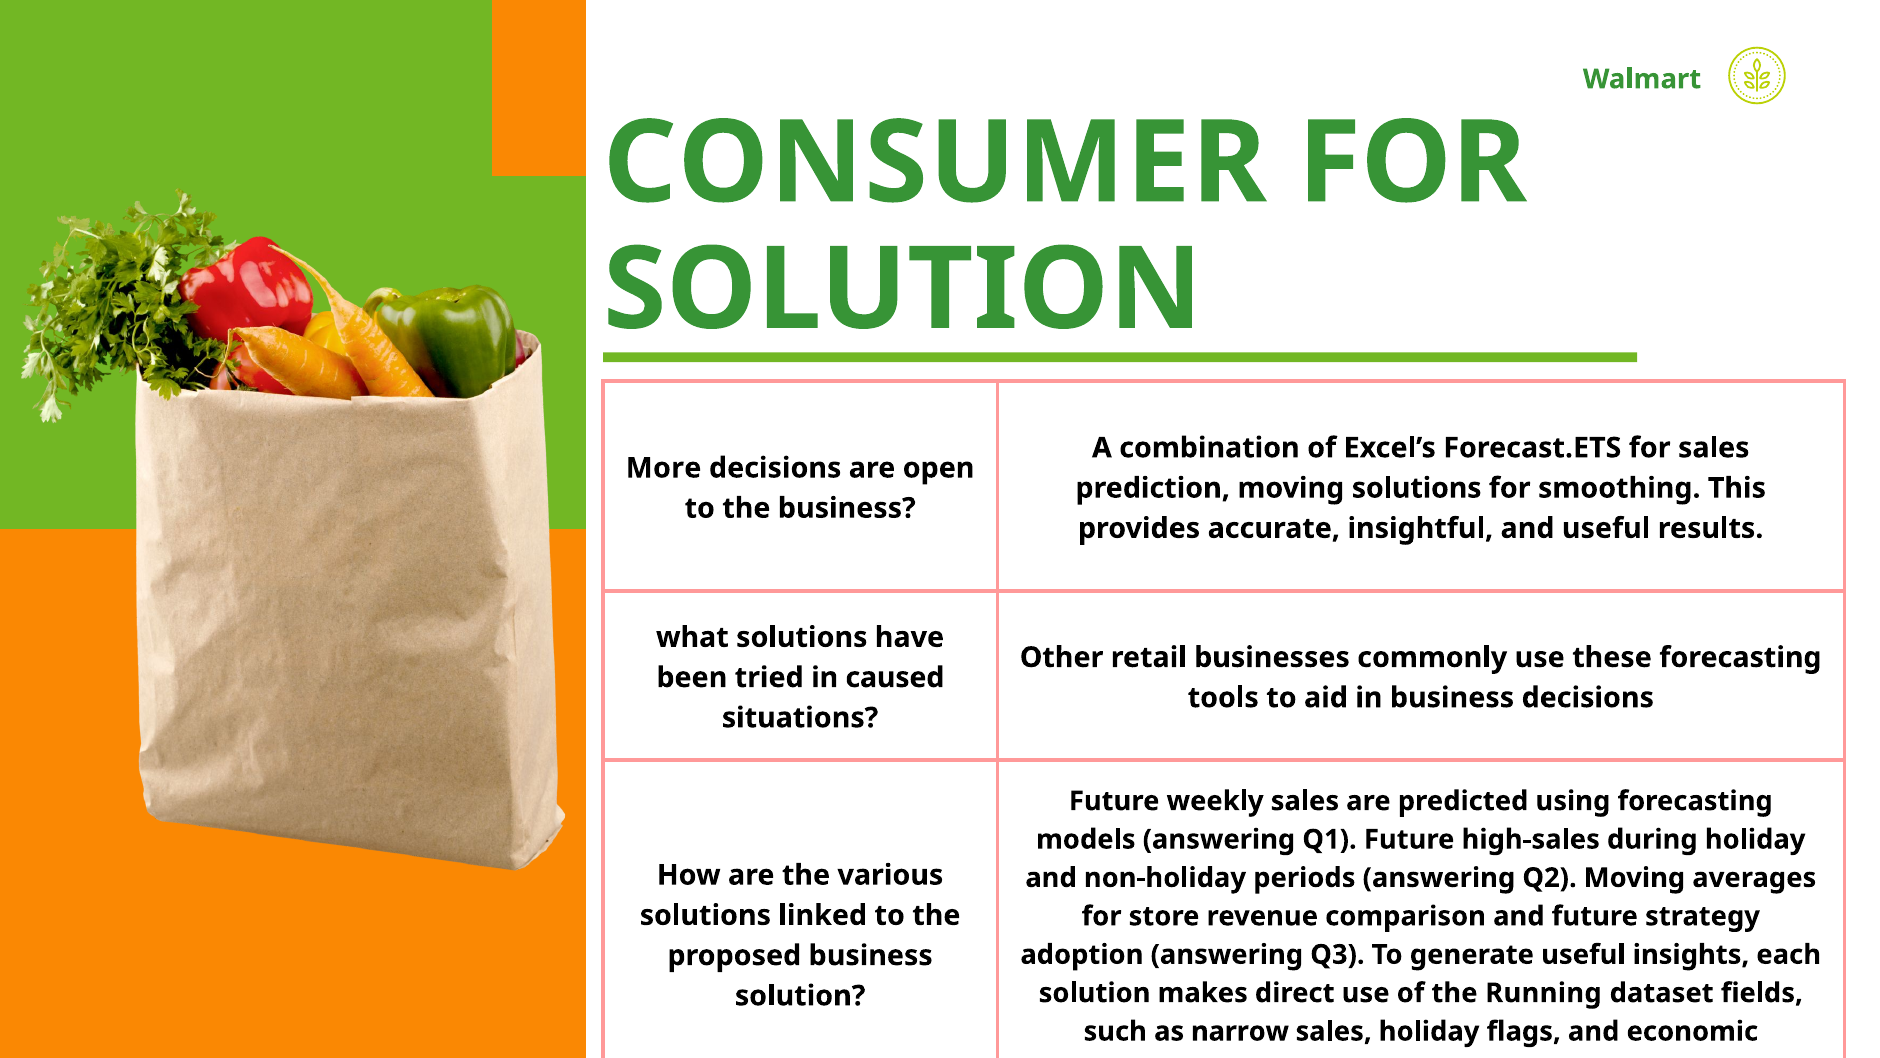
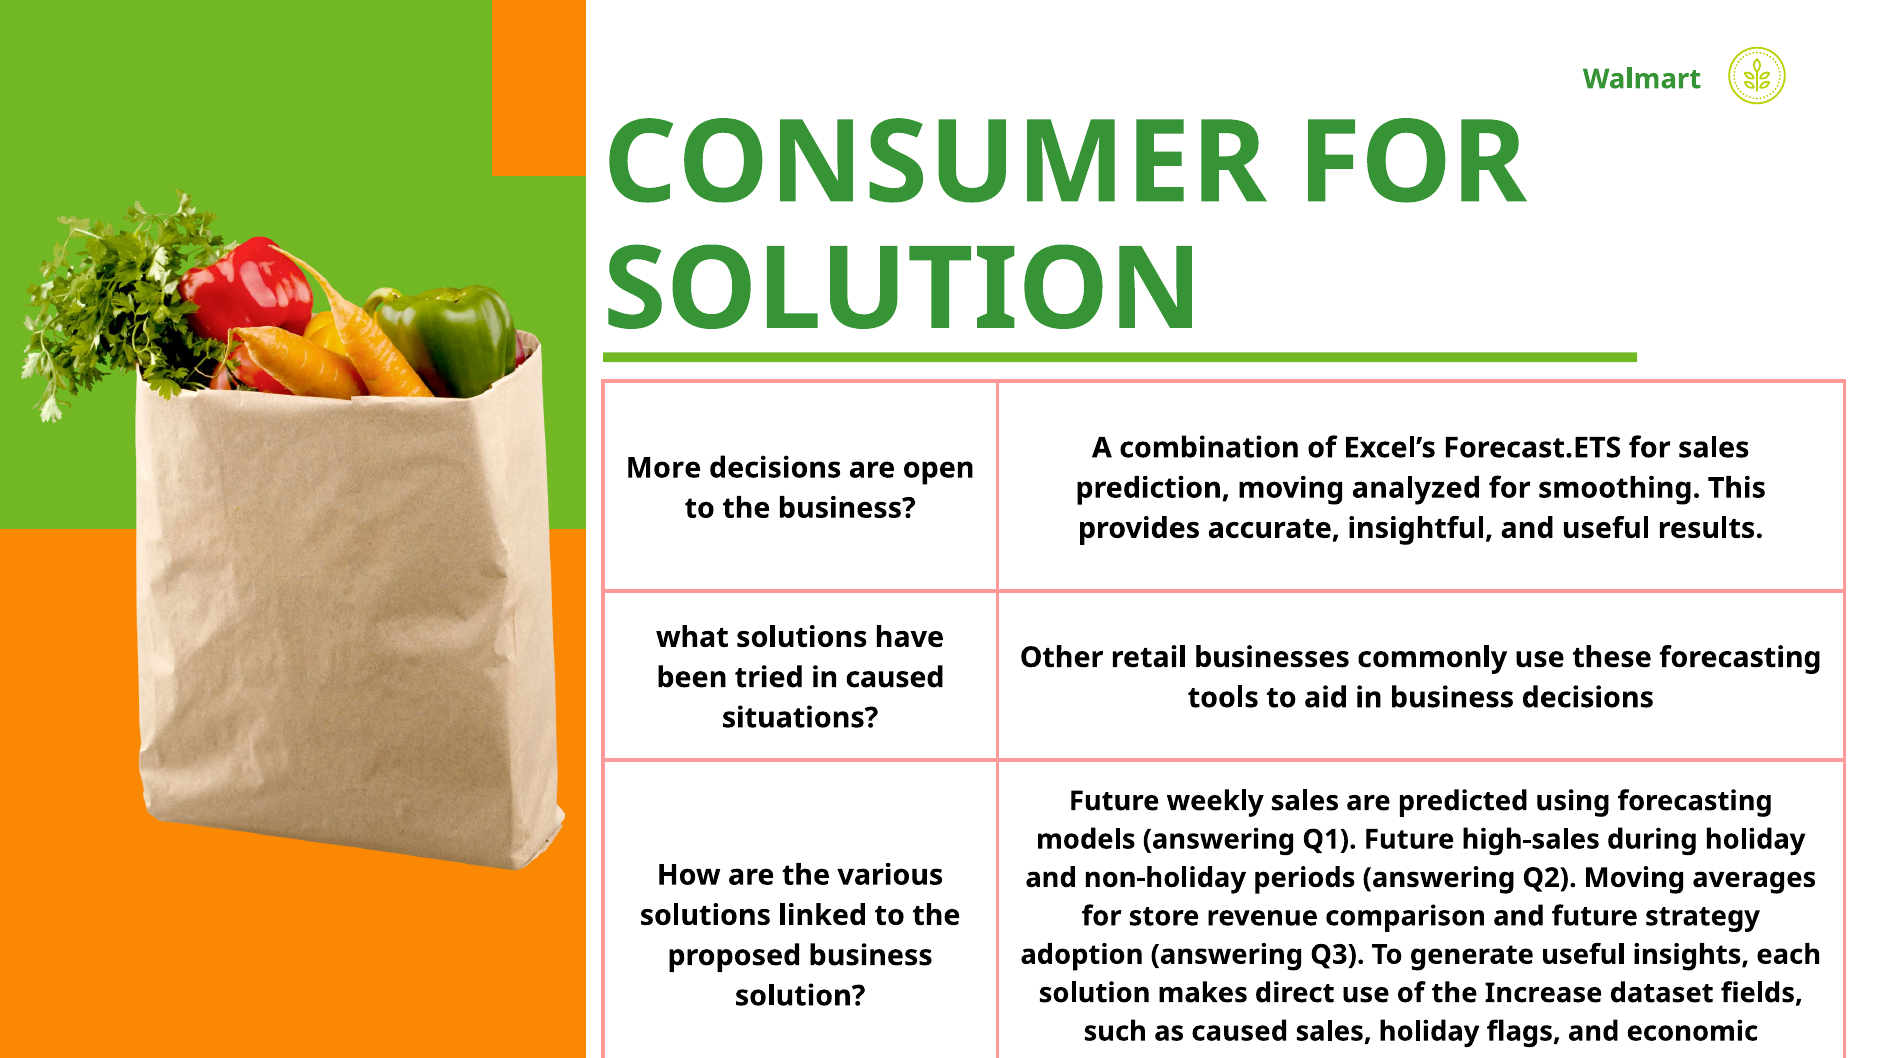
moving solutions: solutions -> analyzed (1416, 488)
Running: Running -> Increase (1544, 993)
as narrow: narrow -> caused (1240, 1031)
